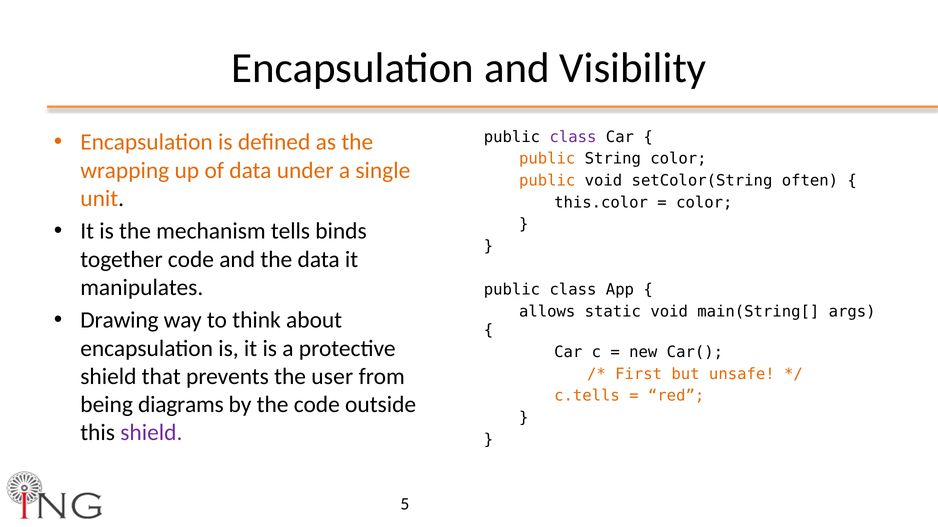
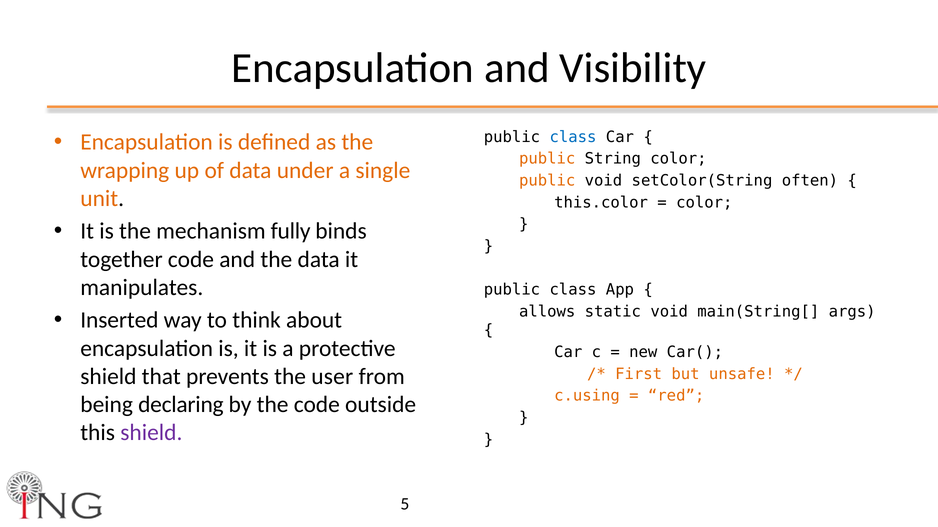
class colour: purple -> blue (573, 137)
tells: tells -> fully (291, 231)
Drawing: Drawing -> Inserted (119, 321)
c.tells: c.tells -> c.using (587, 396)
diagrams: diagrams -> declaring (181, 405)
